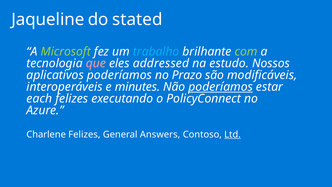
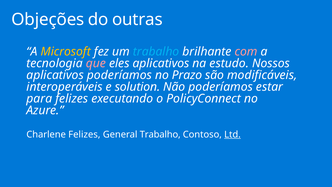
Jaqueline: Jaqueline -> Objeções (48, 19)
stated: stated -> outras (137, 19)
Microsoft colour: light green -> yellow (66, 51)
com colour: light green -> pink (246, 51)
eles addressed: addressed -> aplicativos (161, 63)
minutes: minutes -> solution (137, 87)
poderíamos underline: present -> none (221, 87)
each: each -> para (39, 99)
General Answers: Answers -> Trabalho (160, 134)
